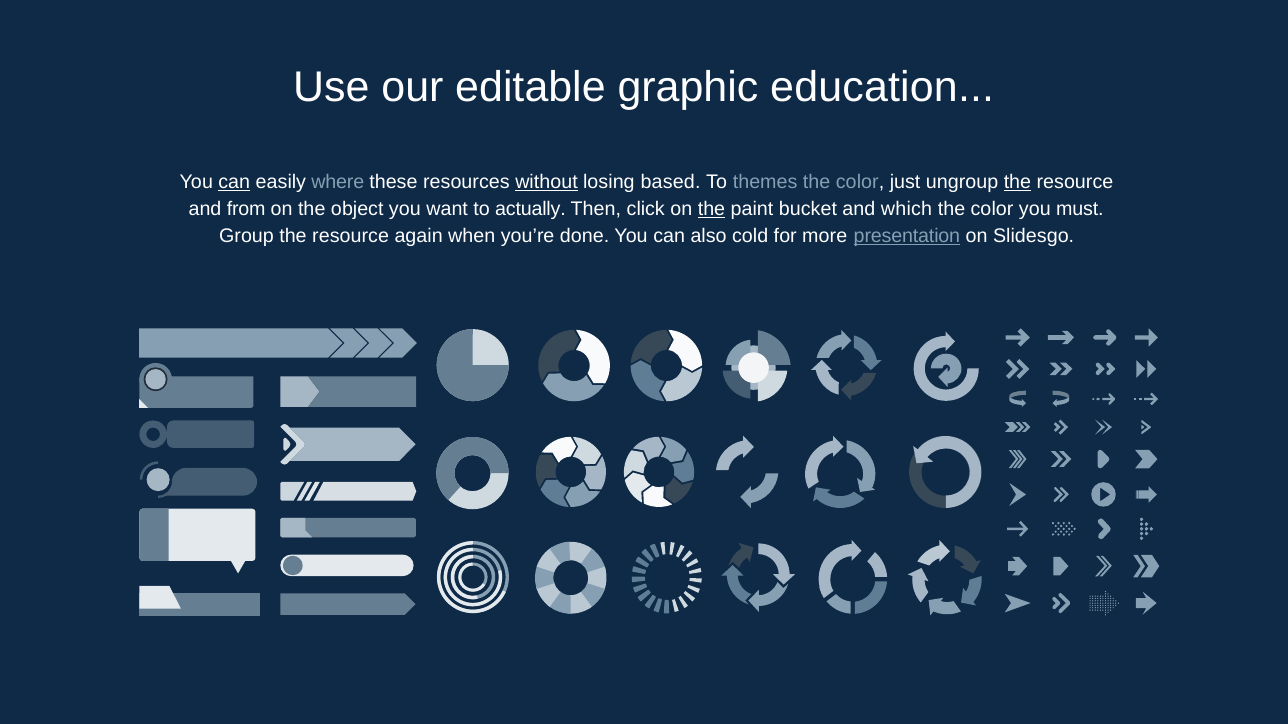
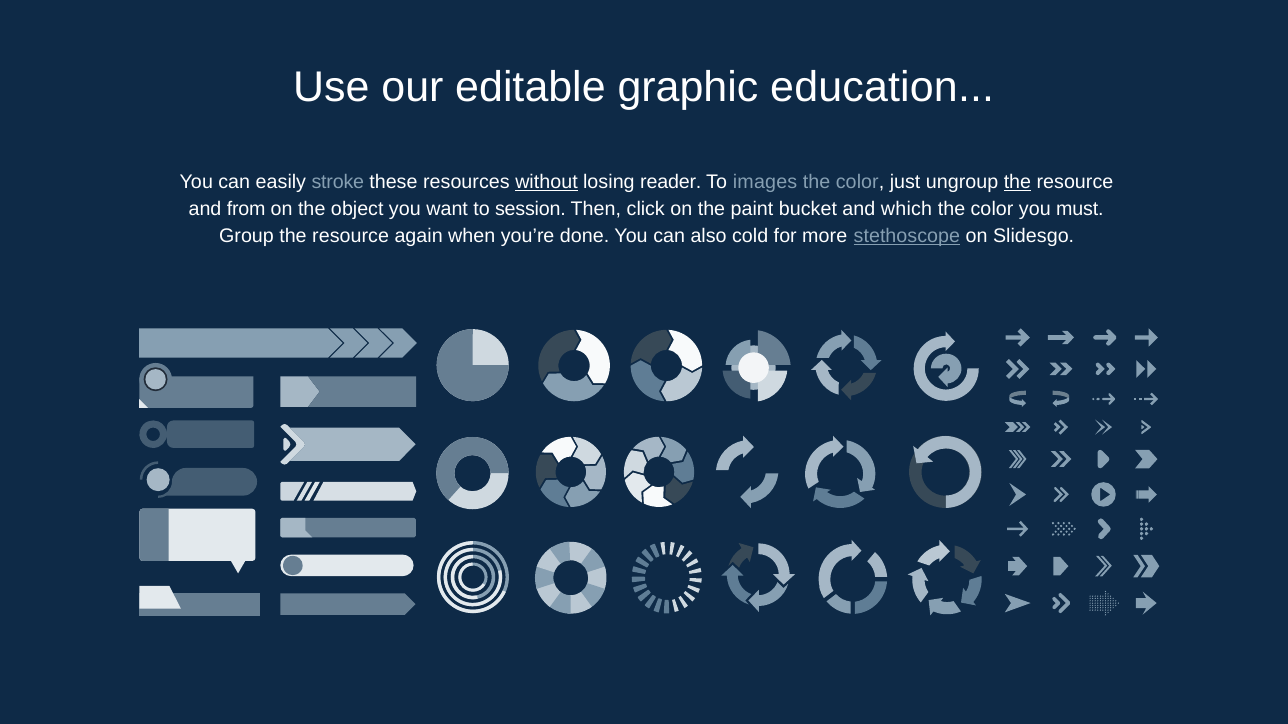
can underline: present -> none (234, 182)
where: where -> stroke (338, 182)
based: based -> reader (671, 182)
themes: themes -> images (765, 182)
actually: actually -> session (530, 209)
the underline: present -> none (711, 209)
presentation: presentation -> stethoscope (907, 236)
